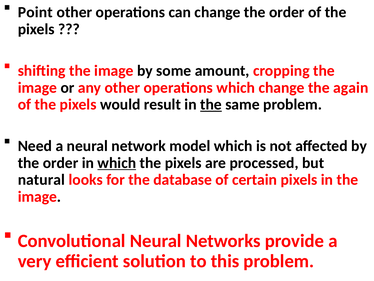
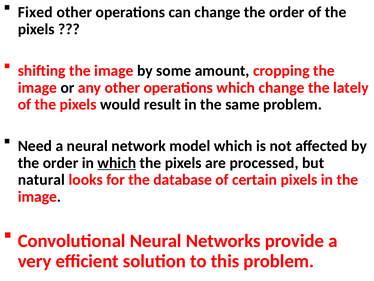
Point: Point -> Fixed (35, 12)
again: again -> lately (351, 87)
the underline: present -> none (211, 104)
